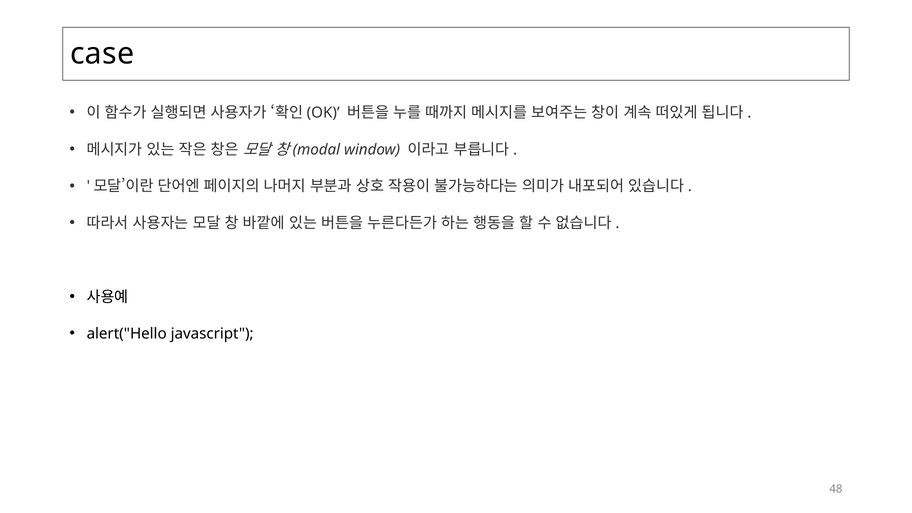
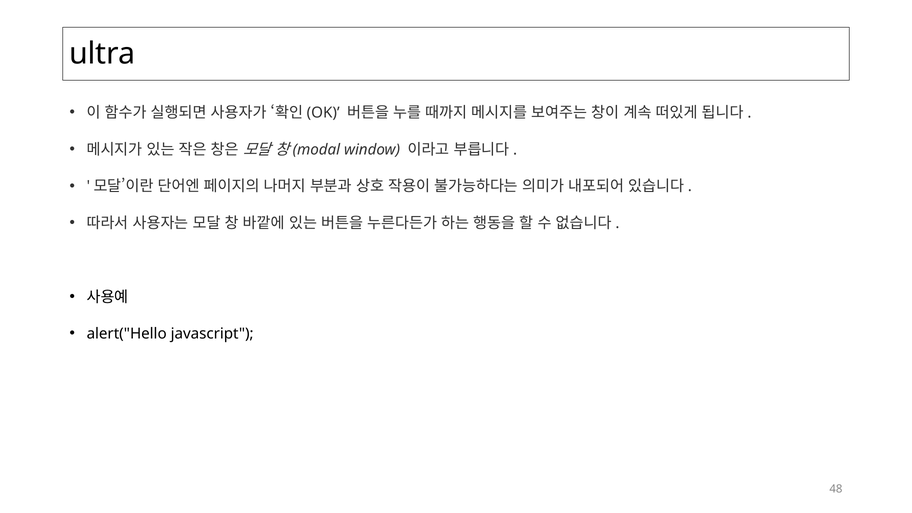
case: case -> ultra (102, 54)
